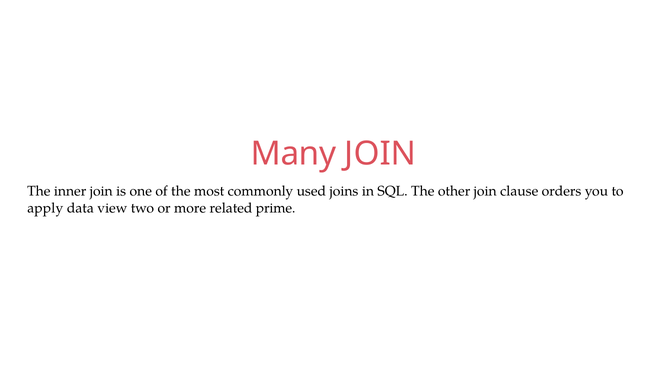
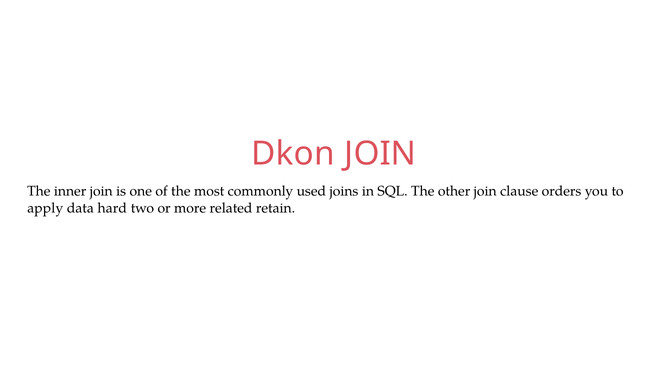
Many: Many -> Dkon (293, 154)
view: view -> hard (112, 208)
prime: prime -> retain (276, 208)
